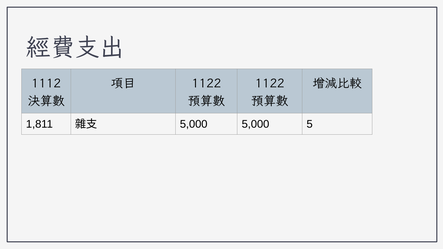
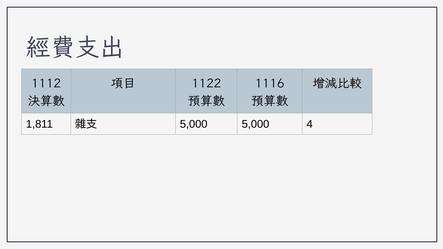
1122: 1122 -> 1116 (270, 83)
5: 5 -> 4 (310, 124)
